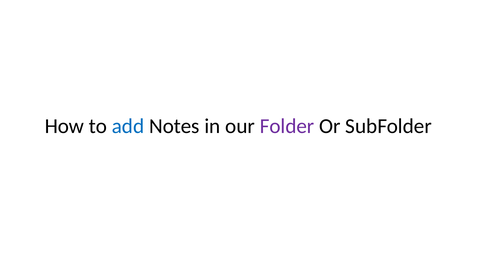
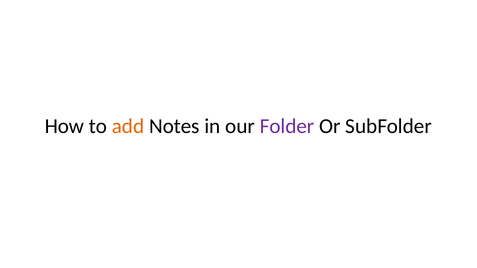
add colour: blue -> orange (128, 126)
